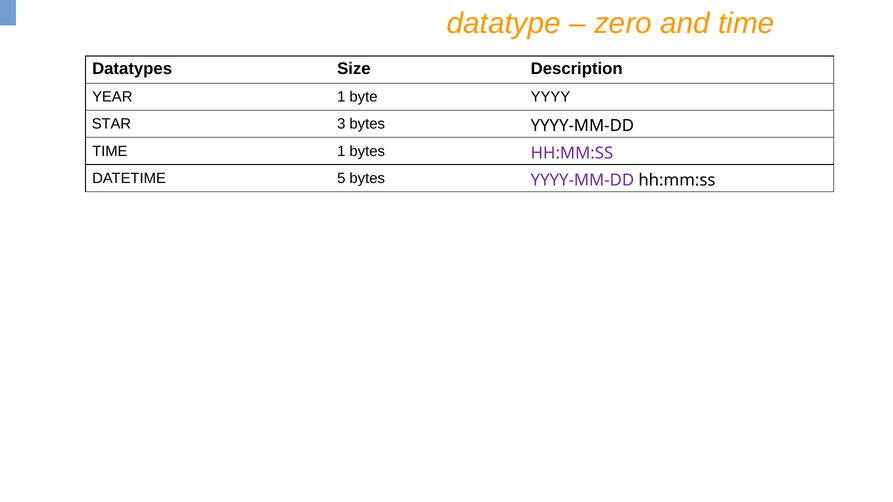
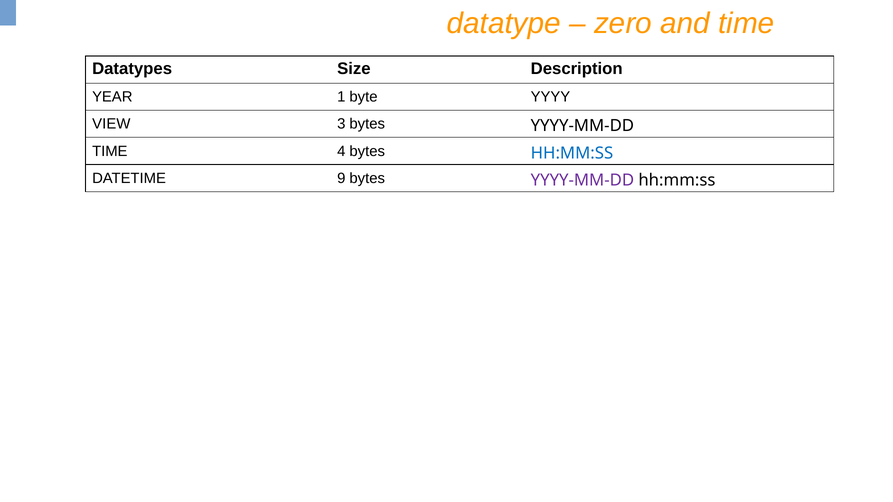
STAR: STAR -> VIEW (111, 124)
TIME 1: 1 -> 4 (341, 151)
HH:MM:SS colour: purple -> blue (572, 153)
5: 5 -> 9 (341, 178)
